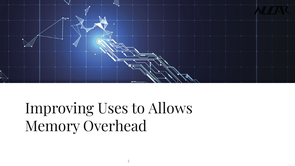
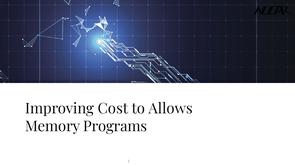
Uses: Uses -> Cost (113, 109)
Overhead: Overhead -> Programs (115, 126)
